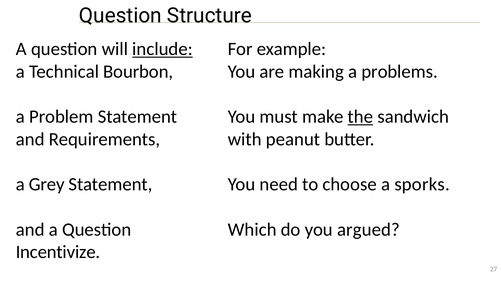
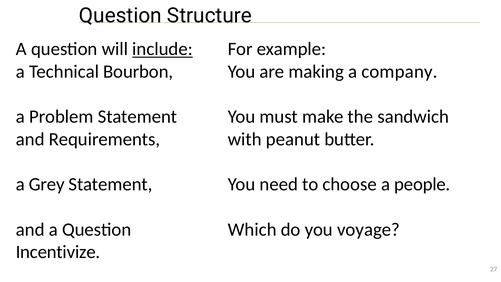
problems: problems -> company (399, 72)
the underline: present -> none (360, 117)
sporks: sporks -> people (422, 184)
argued: argued -> voyage (369, 229)
